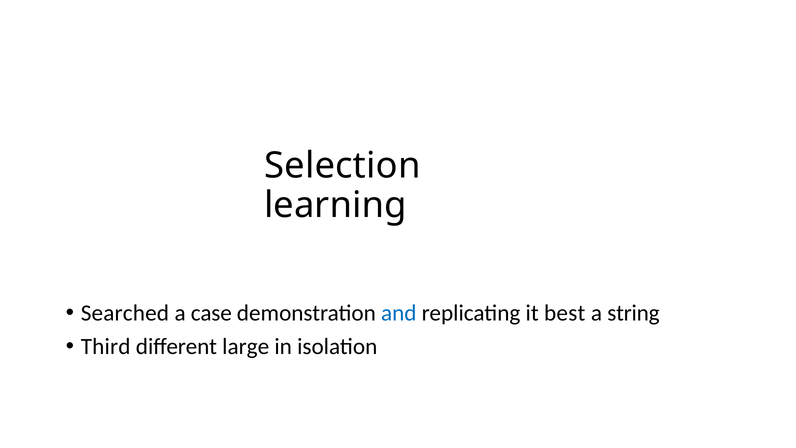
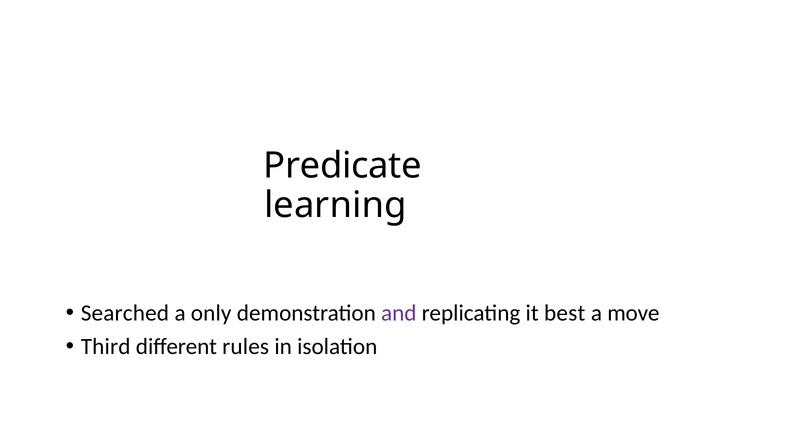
Selection: Selection -> Predicate (343, 166)
case: case -> only (211, 313)
and colour: blue -> purple (399, 313)
string: string -> move (633, 313)
large: large -> rules (246, 346)
